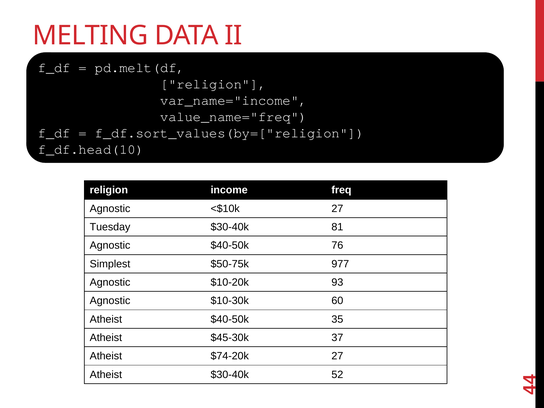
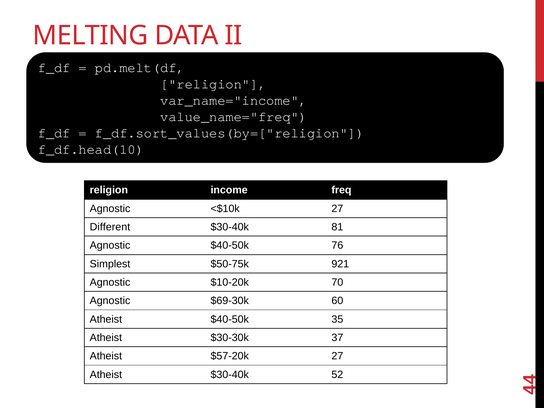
Tuesday: Tuesday -> Different (110, 227)
977: 977 -> 921 (340, 264)
93: 93 -> 70 (337, 282)
$10-30k: $10-30k -> $69-30k (230, 301)
$45-30k: $45-30k -> $30-30k (230, 338)
$74-20k: $74-20k -> $57-20k (230, 356)
